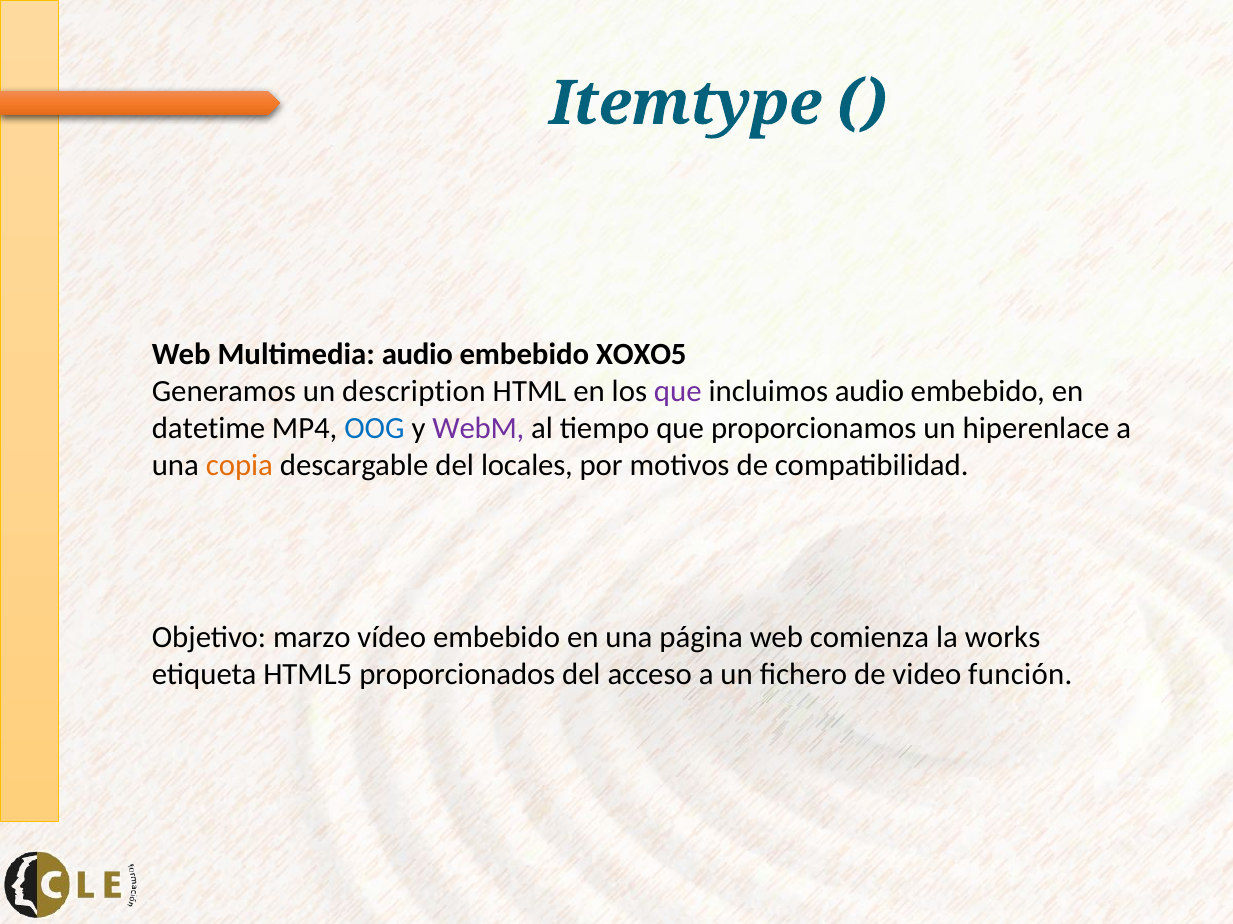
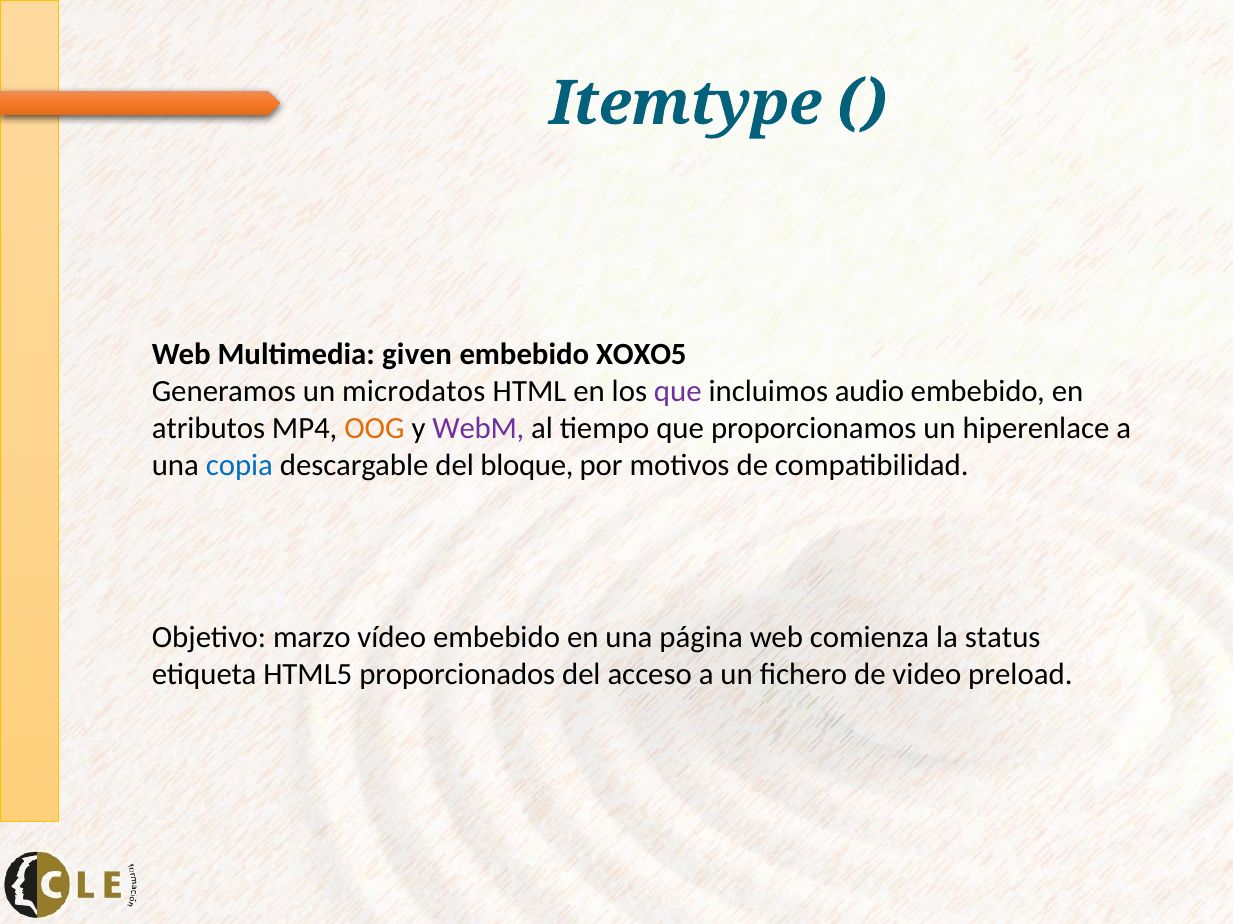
Multimedia audio: audio -> given (417, 355)
description: description -> microdatos (414, 392)
datetime: datetime -> atributos (208, 429)
OOG colour: blue -> orange (374, 429)
copia colour: orange -> blue (239, 466)
locales: locales -> bloque (527, 466)
works: works -> status (1003, 638)
función: función -> preload (1020, 675)
